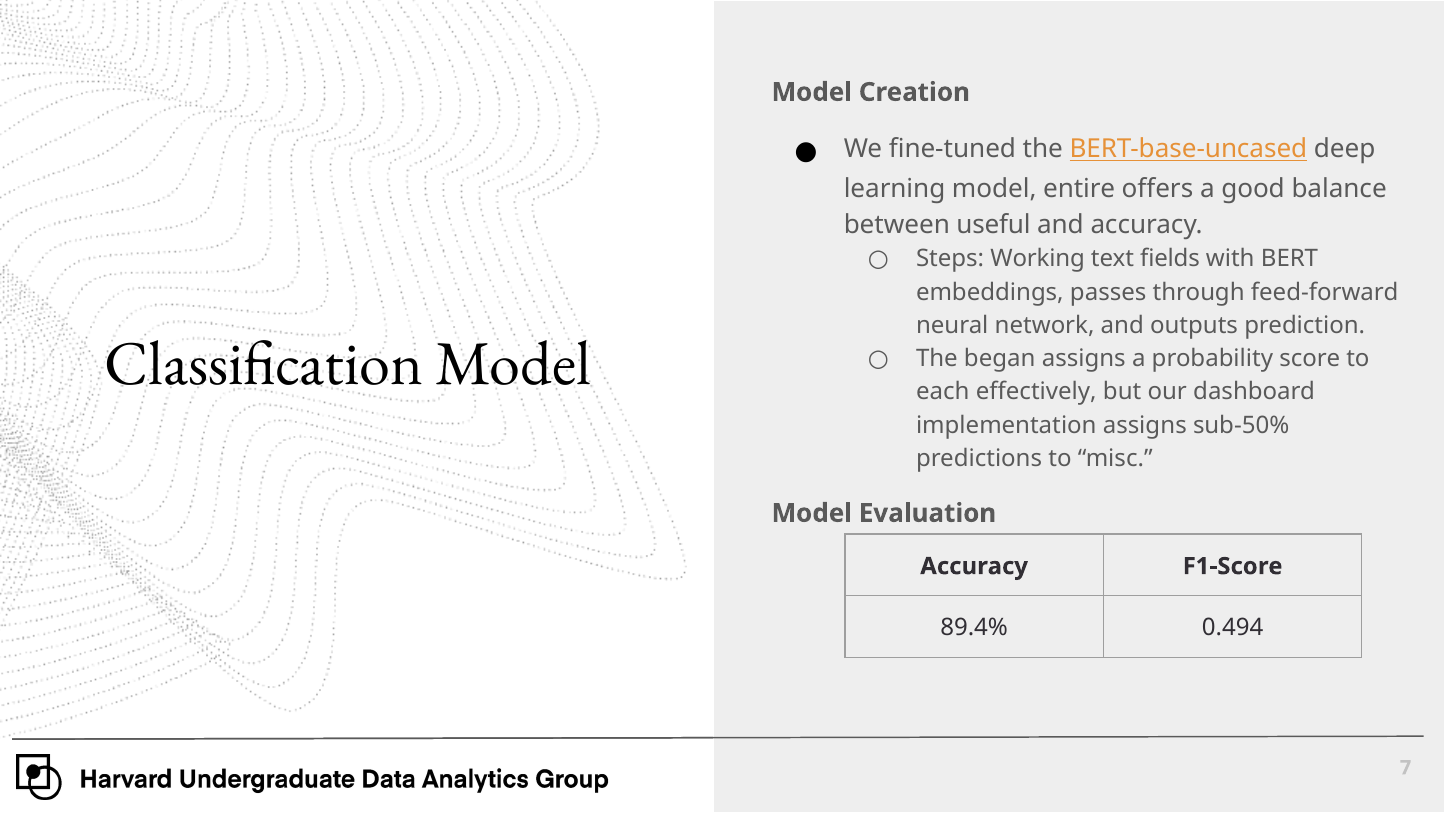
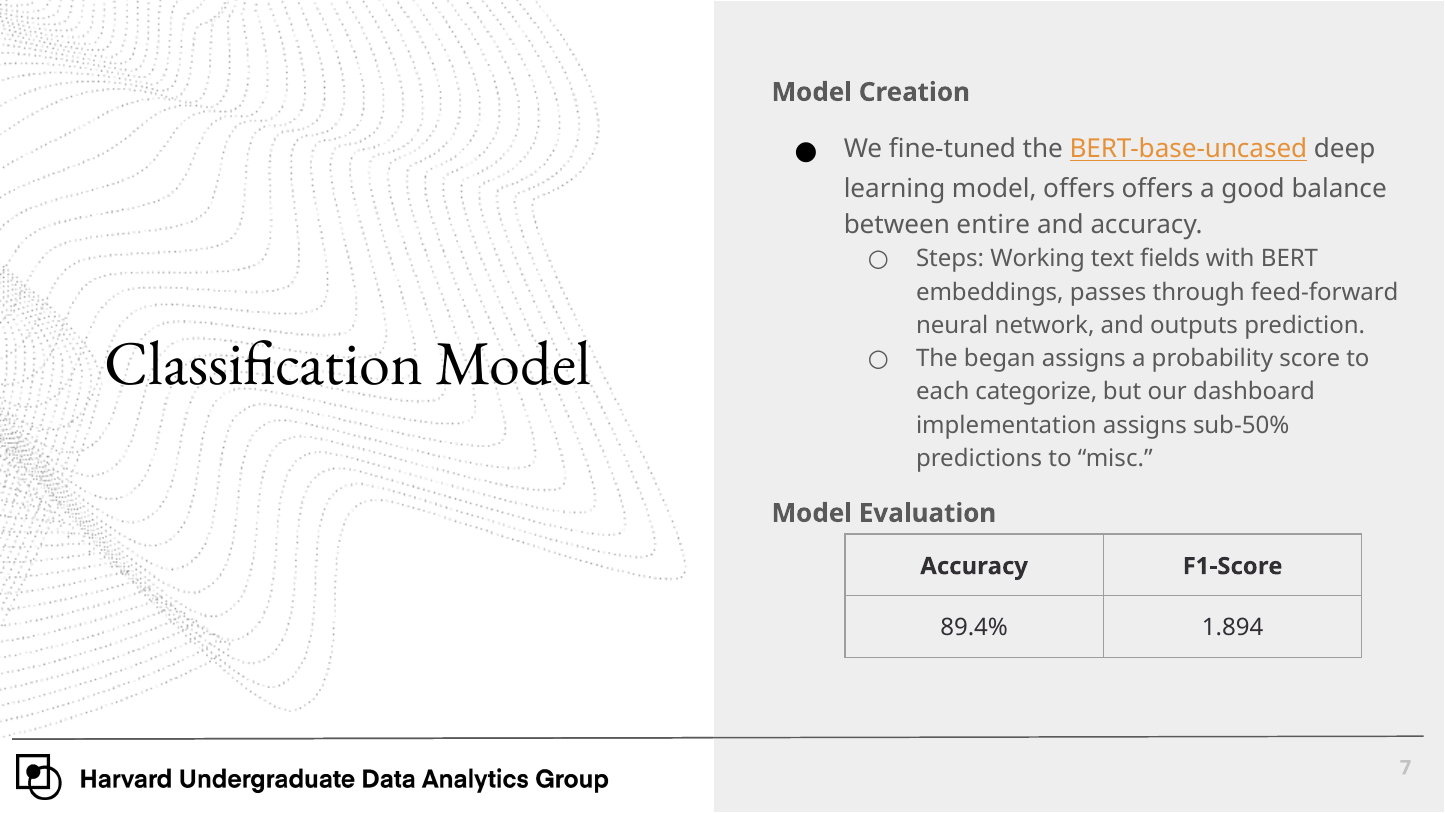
model entire: entire -> offers (1079, 189)
useful: useful -> entire (993, 225)
effectively: effectively -> categorize (1036, 392)
0.494: 0.494 -> 1.894 (1233, 628)
